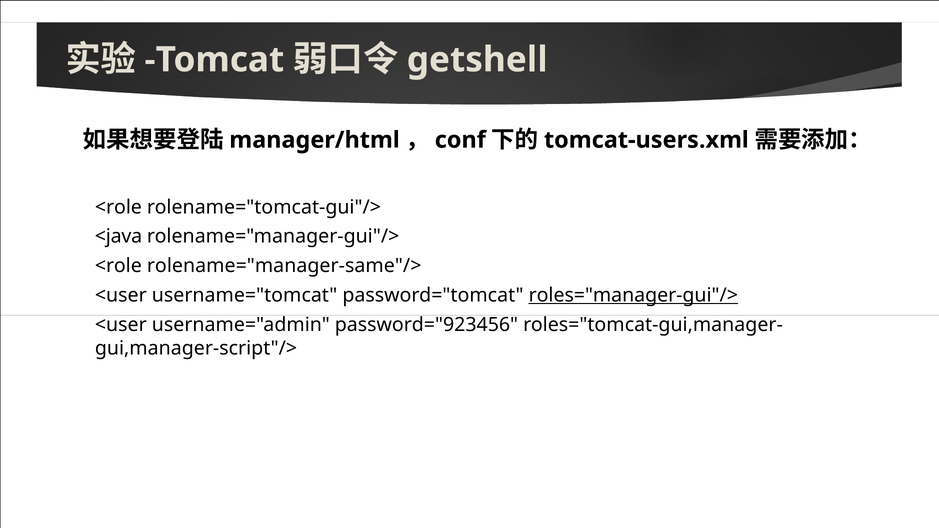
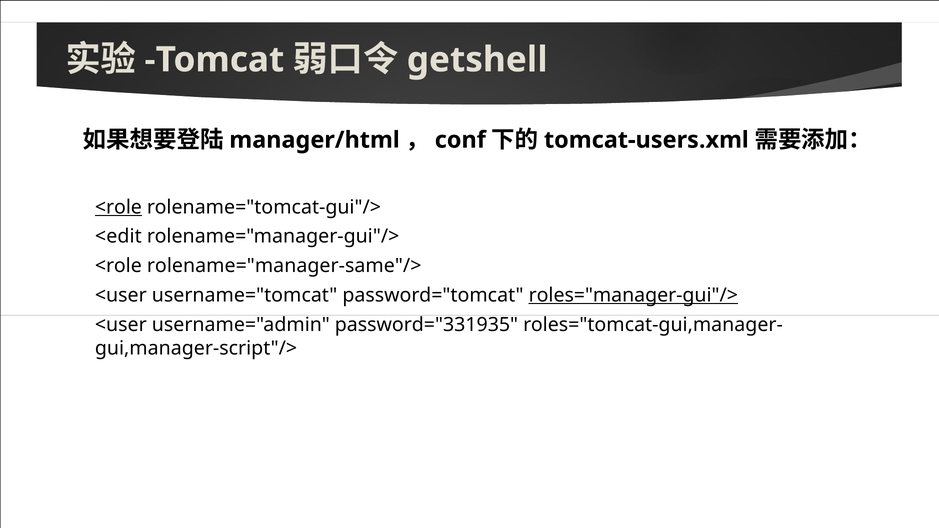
<role underline: none -> present (118, 207)
<java: <java -> <edit (118, 237)
password="923456: password="923456 -> password="331935 (426, 325)
